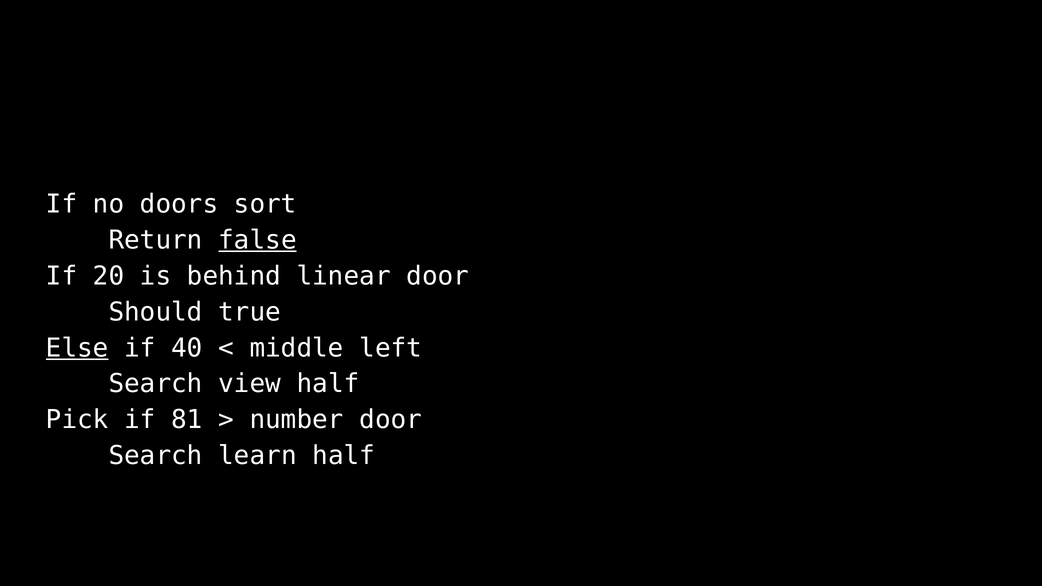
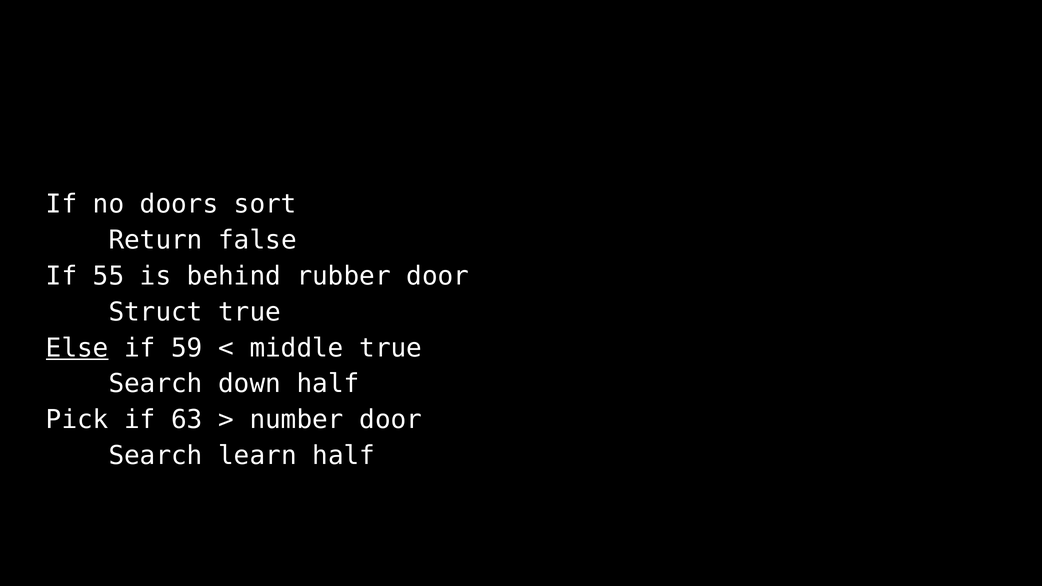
false underline: present -> none (257, 240)
20: 20 -> 55 (109, 276)
linear: linear -> rubber (344, 276)
Should: Should -> Struct (156, 312)
40: 40 -> 59 (187, 348)
middle left: left -> true (391, 348)
view: view -> down (250, 384)
81: 81 -> 63 (187, 420)
